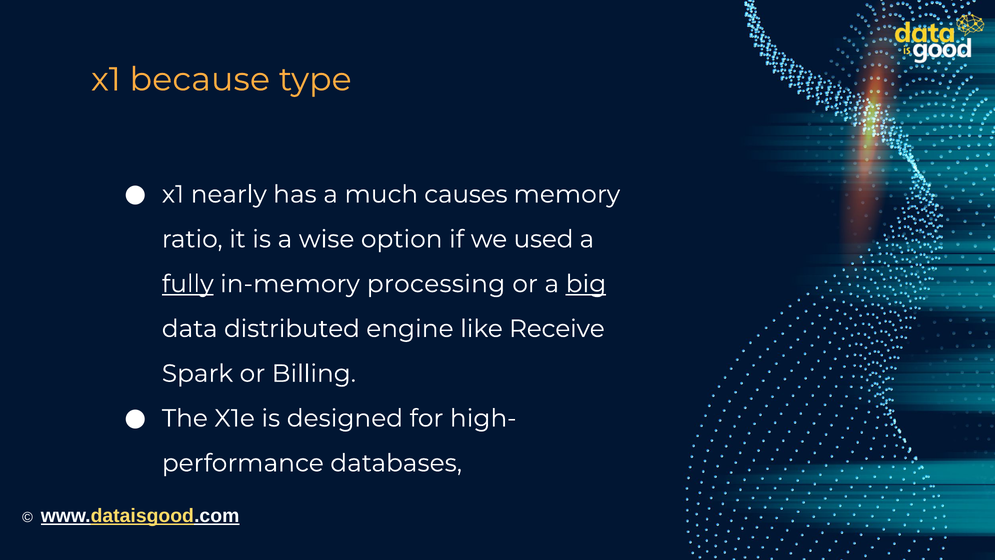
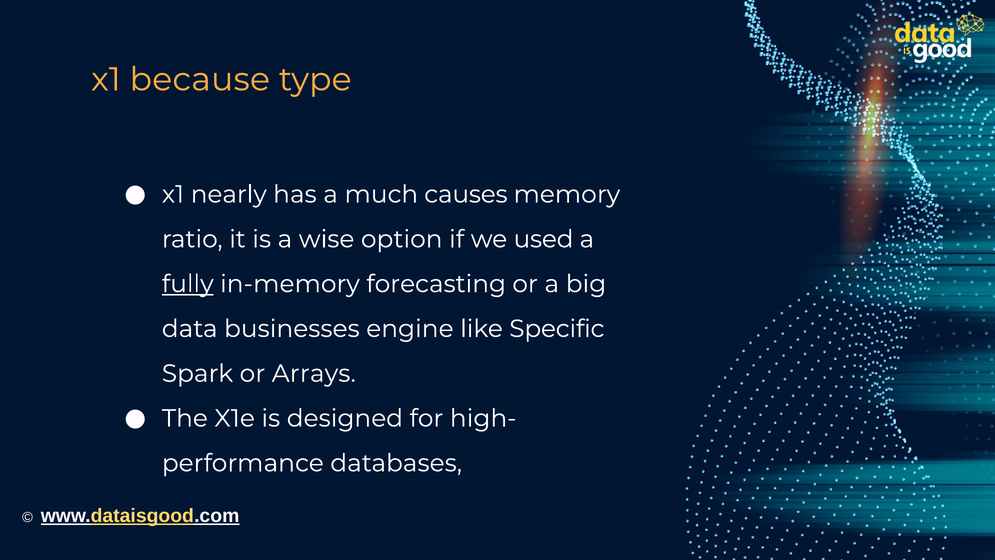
processing: processing -> forecasting (436, 284)
big underline: present -> none (586, 284)
distributed: distributed -> businesses (292, 329)
Receive: Receive -> Specific (557, 329)
Billing: Billing -> Arrays (314, 373)
